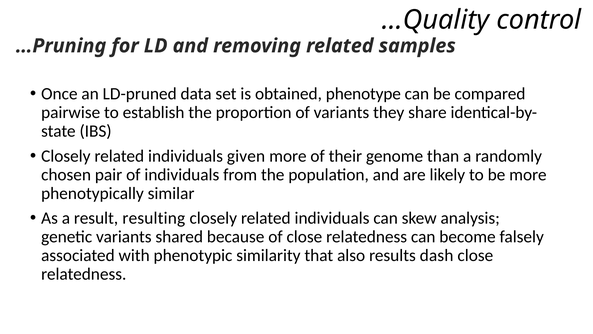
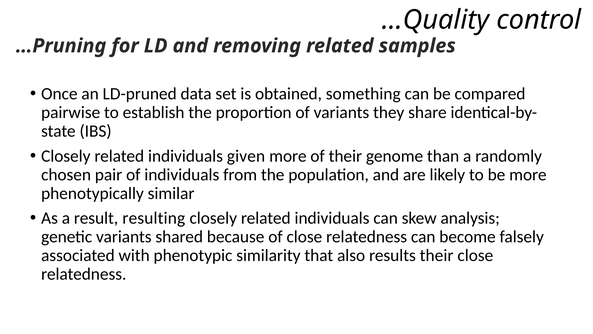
phenotype: phenotype -> something (363, 94)
results dash: dash -> their (437, 255)
